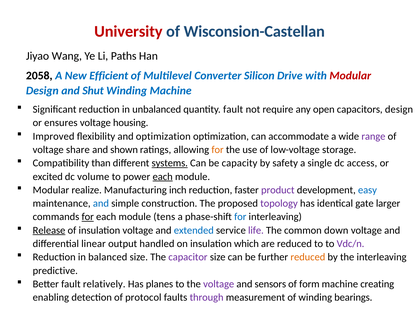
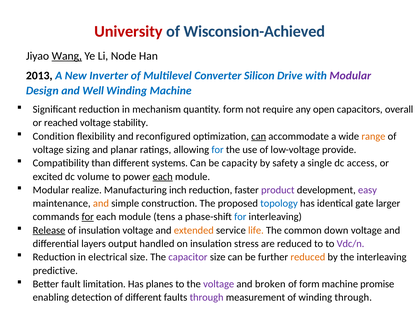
Wisconsion-Castellan: Wisconsion-Castellan -> Wisconsion-Achieved (254, 31)
Wang underline: none -> present (67, 56)
Paths: Paths -> Node (124, 56)
2058: 2058 -> 2013 (39, 76)
Efficient: Efficient -> Inverter (109, 76)
Modular colour: red -> purple (350, 76)
Shut: Shut -> Well (93, 90)
unbalanced: unbalanced -> mechanism (157, 109)
quantity fault: fault -> form (233, 109)
capacitors design: design -> overall (399, 109)
ensures: ensures -> reached (61, 123)
housing: housing -> stability (131, 123)
Improved: Improved -> Condition (54, 136)
and optimization: optimization -> reconfigured (163, 136)
can underline: none -> present (259, 136)
range colour: purple -> orange (373, 136)
share: share -> sizing (78, 149)
shown: shown -> planar (124, 149)
for colour: orange -> blue (218, 149)
storage: storage -> provide (339, 149)
systems underline: present -> none (170, 163)
easy colour: blue -> purple (367, 190)
and colour: blue -> orange (101, 203)
topology colour: purple -> blue (279, 203)
extended colour: blue -> orange (194, 230)
life colour: purple -> orange (256, 230)
linear: linear -> layers (94, 243)
which: which -> stress (246, 243)
balanced: balanced -> electrical (108, 257)
relatively: relatively -> limitation (104, 284)
sensors: sensors -> broken (270, 284)
creating: creating -> promise (377, 284)
of protocol: protocol -> different (143, 297)
winding bearings: bearings -> through (353, 297)
